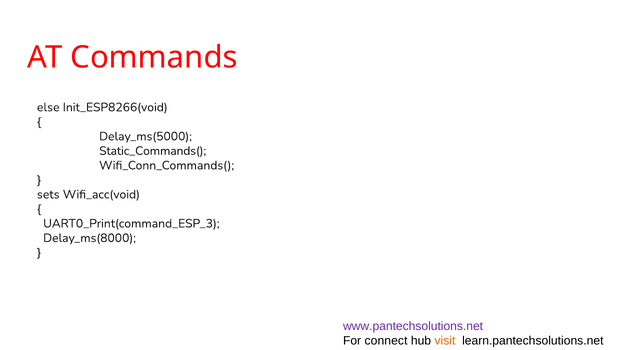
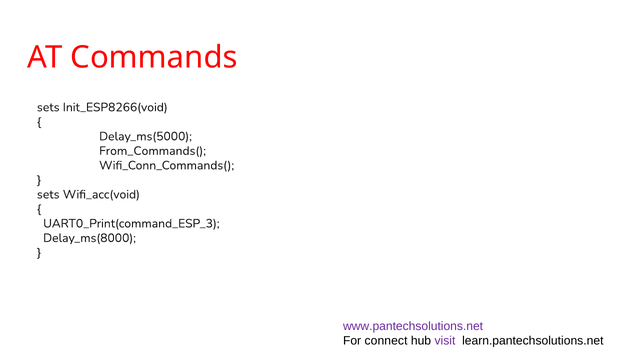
else: else -> sets (48, 107)
Static_Commands(: Static_Commands( -> From_Commands( (153, 151)
visit colour: orange -> purple (445, 341)
